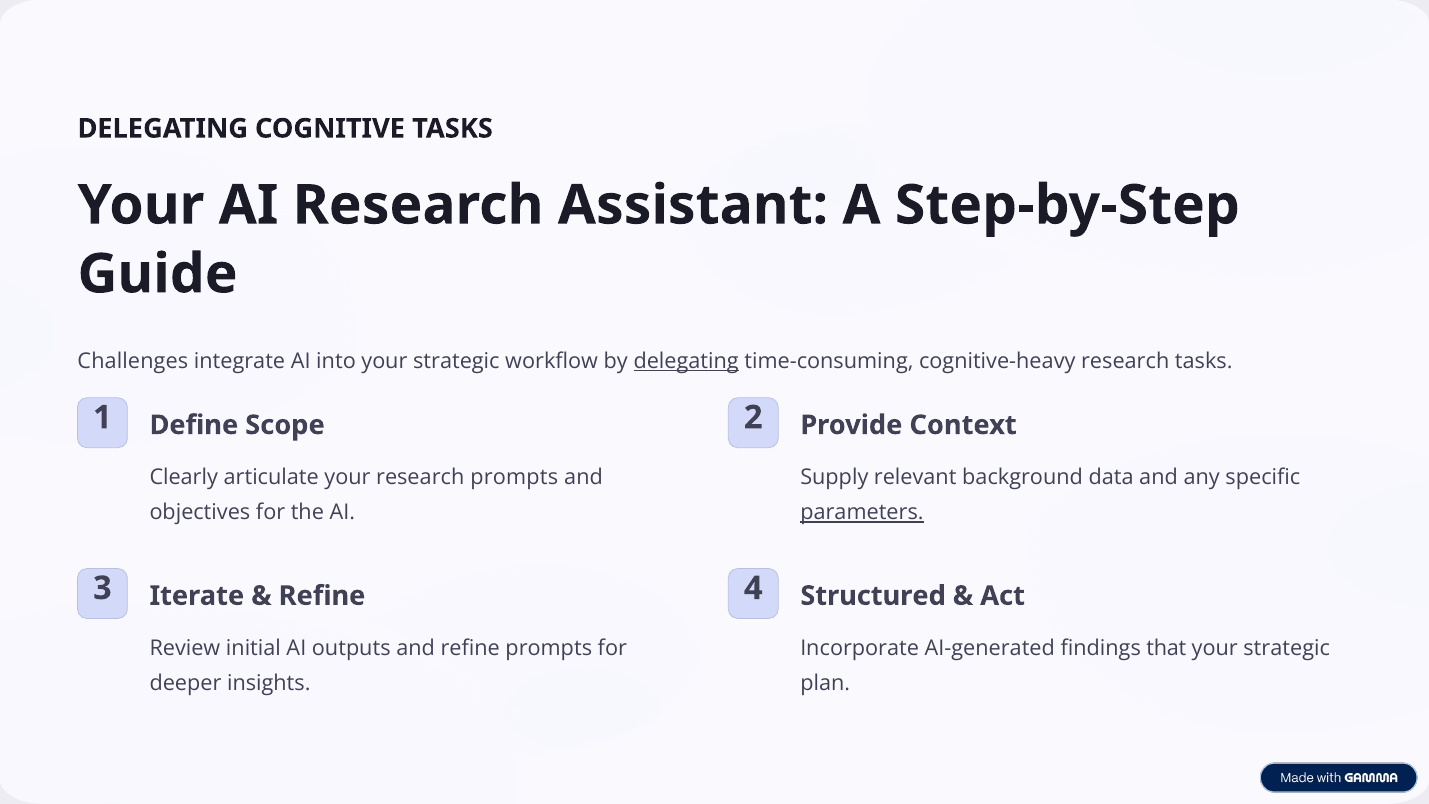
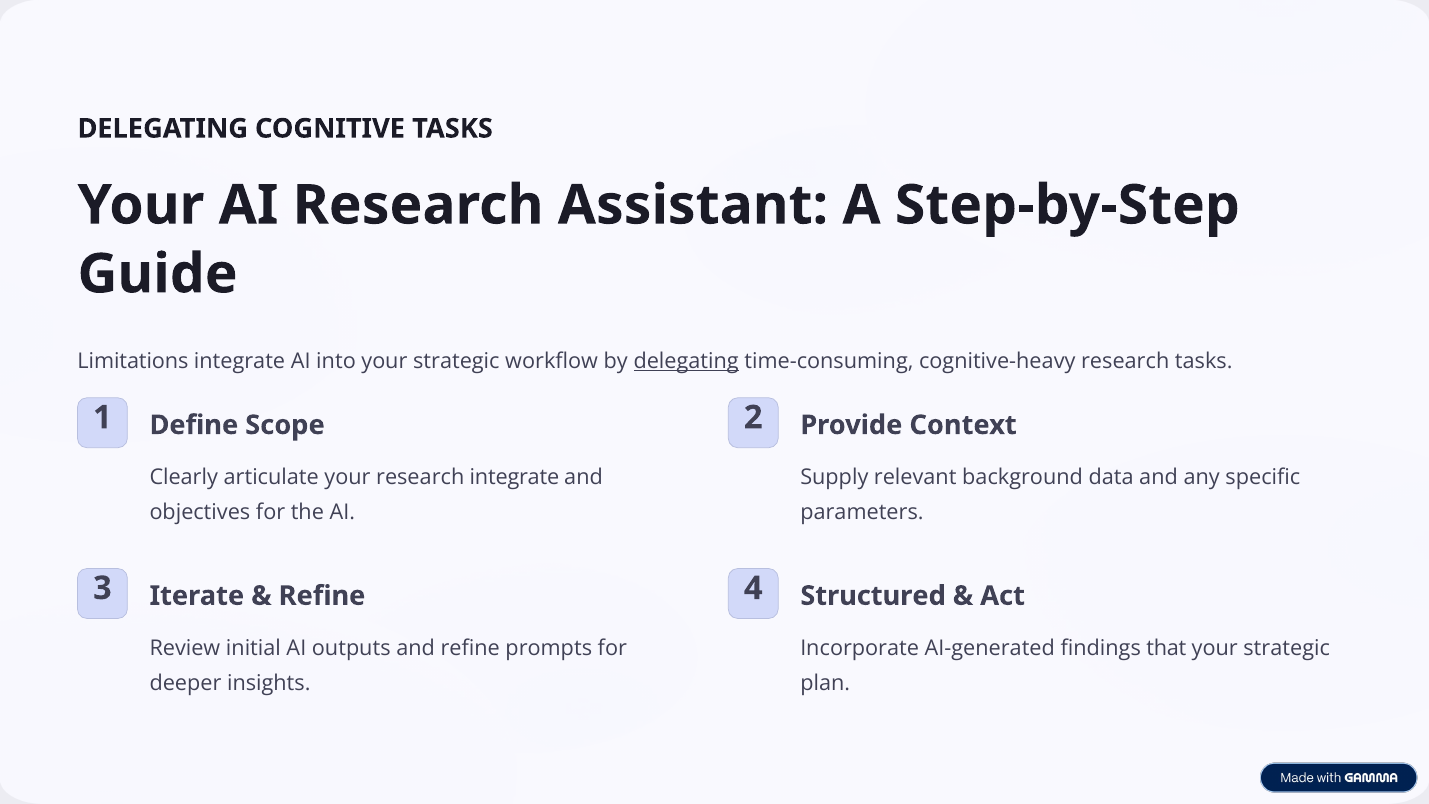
Challenges: Challenges -> Limitations (133, 361)
research prompts: prompts -> integrate (514, 477)
parameters underline: present -> none (862, 512)
